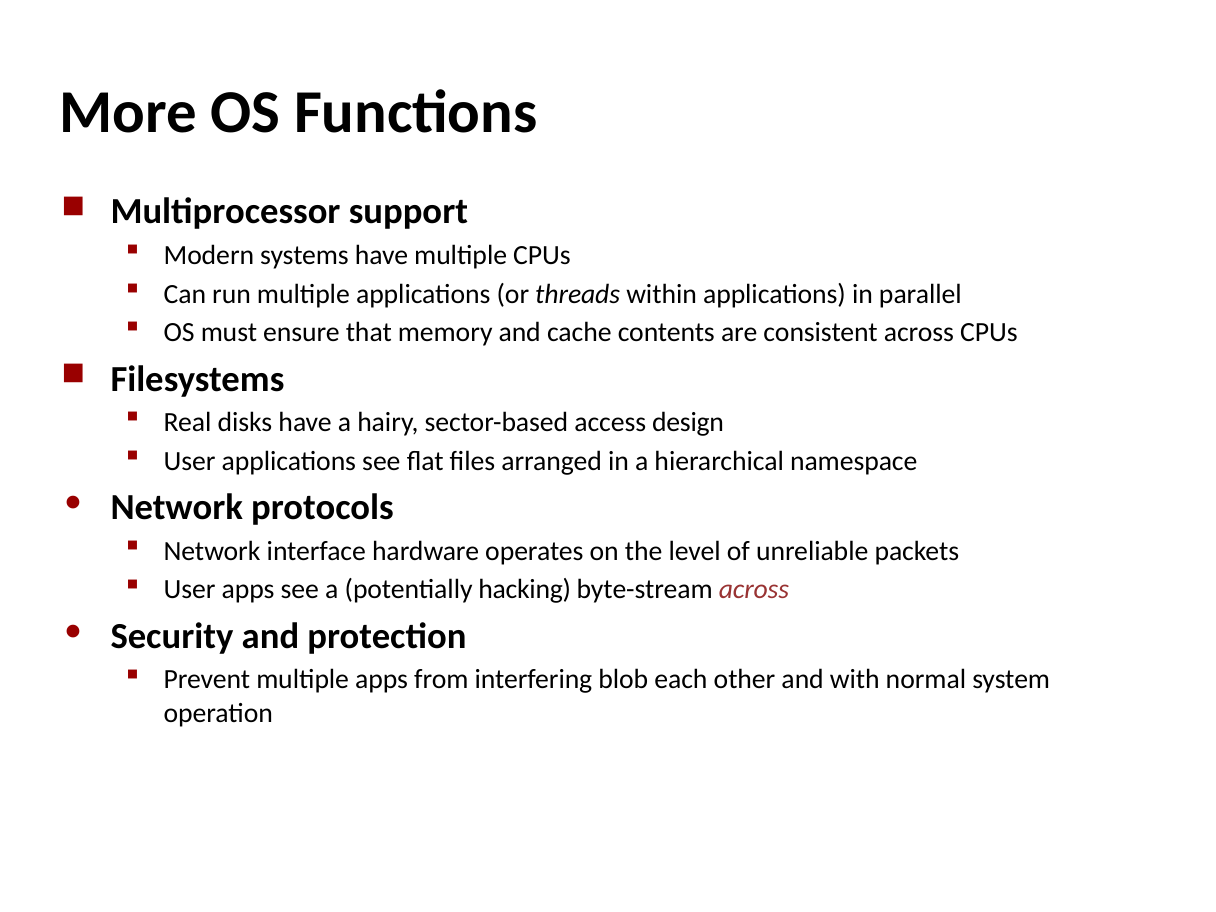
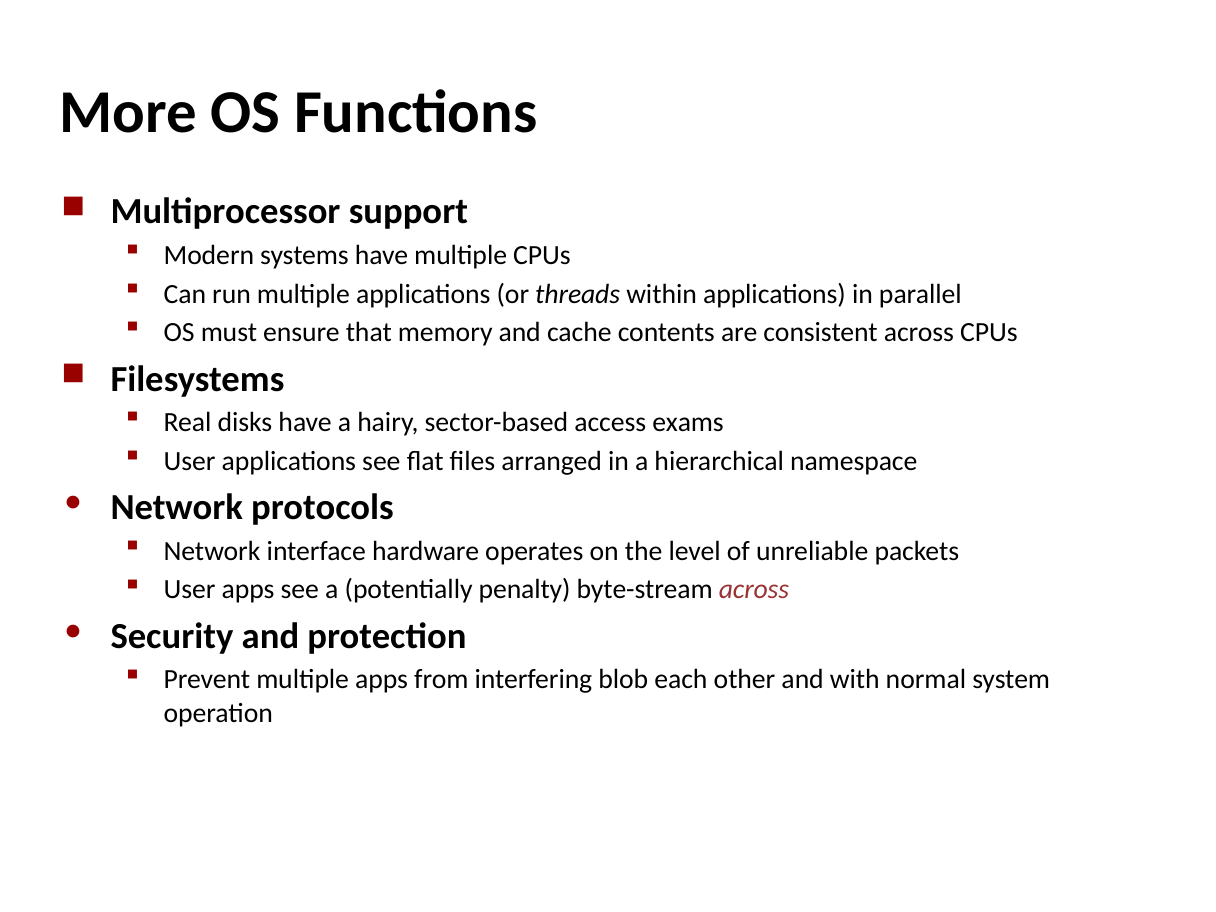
design: design -> exams (688, 423)
hacking: hacking -> penalty (525, 590)
